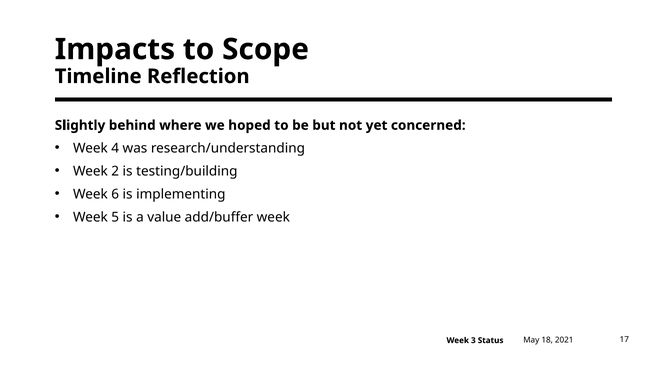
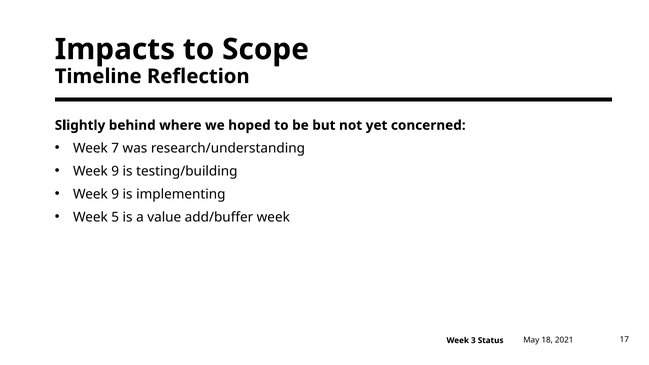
4: 4 -> 7 (115, 148)
2: 2 -> 9 (115, 171)
6: 6 -> 9 (115, 194)
